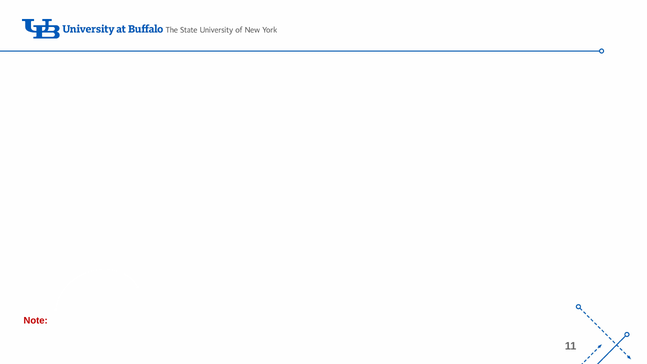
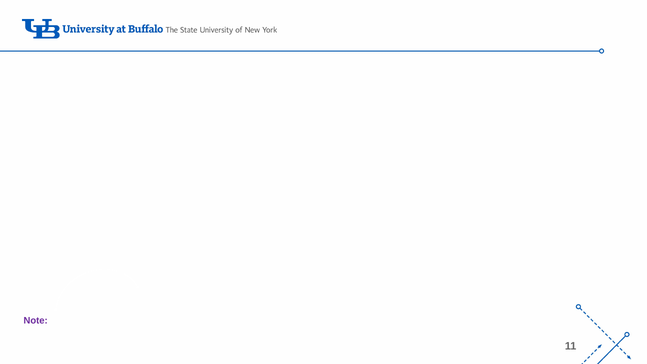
Note colour: red -> purple (36, 320)
